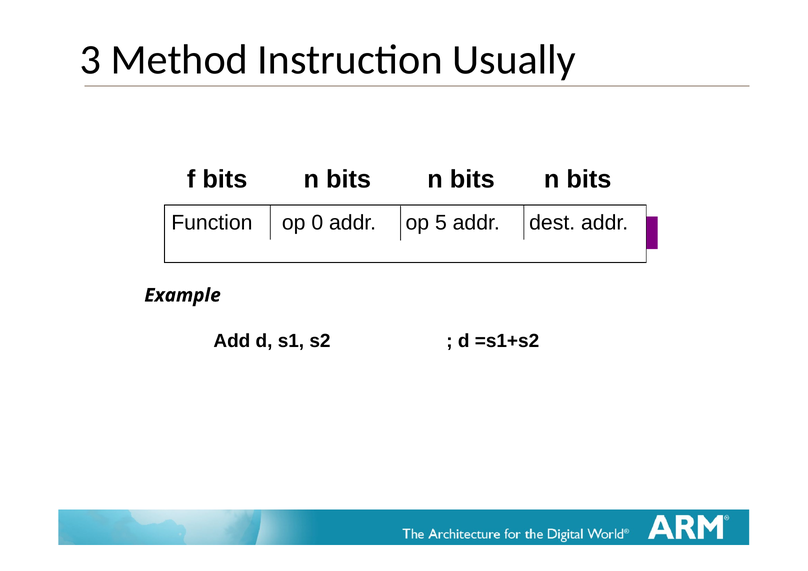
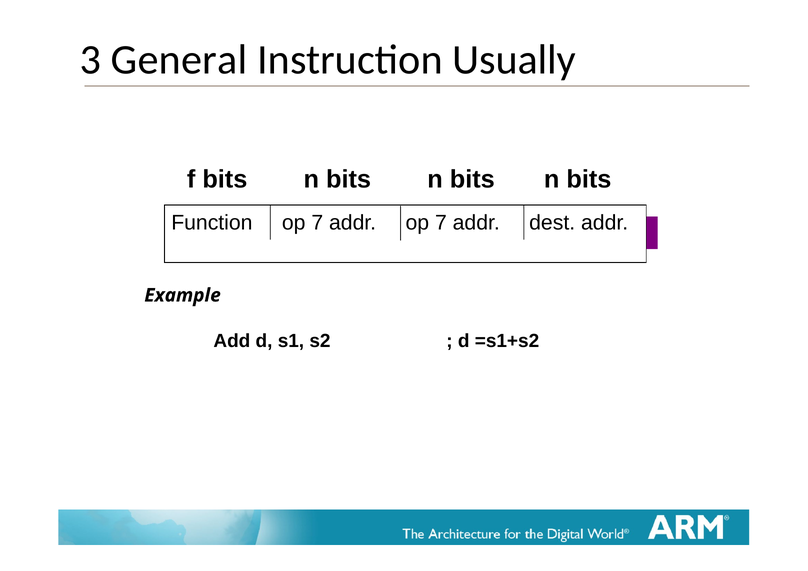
Method: Method -> General (179, 60)
Function op 0: 0 -> 7 (317, 223)
addr op 5: 5 -> 7 (441, 223)
